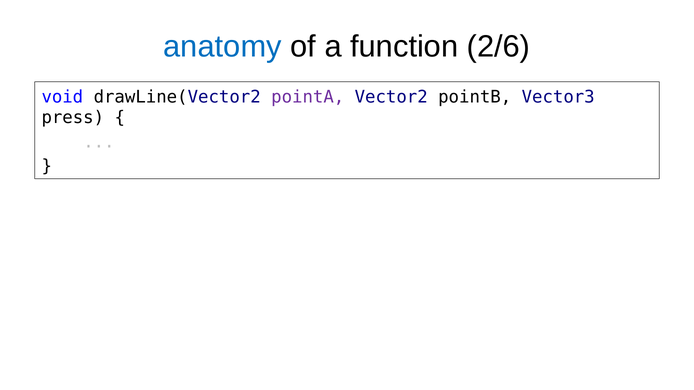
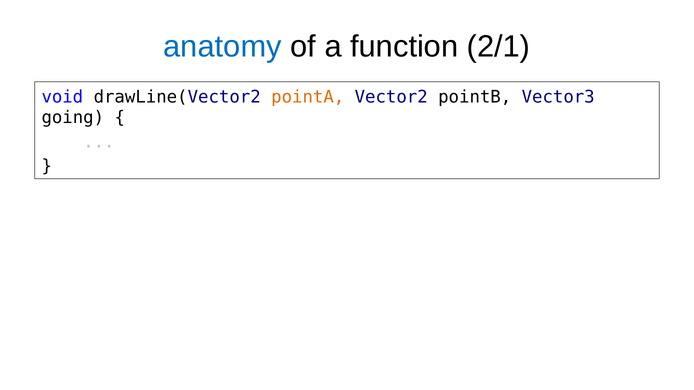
2/6: 2/6 -> 2/1 (499, 47)
pointA colour: purple -> orange (308, 97)
press: press -> going (73, 118)
